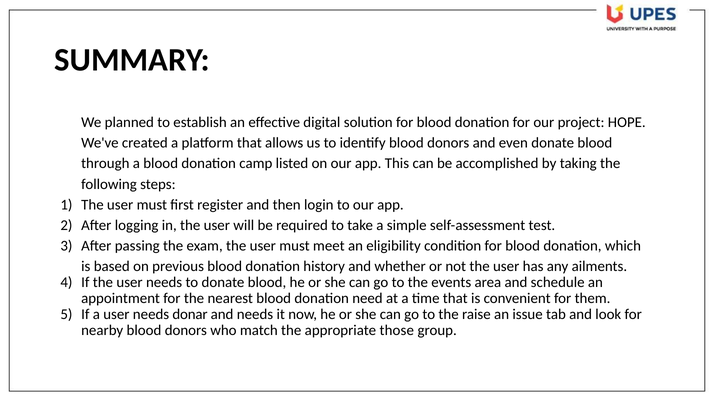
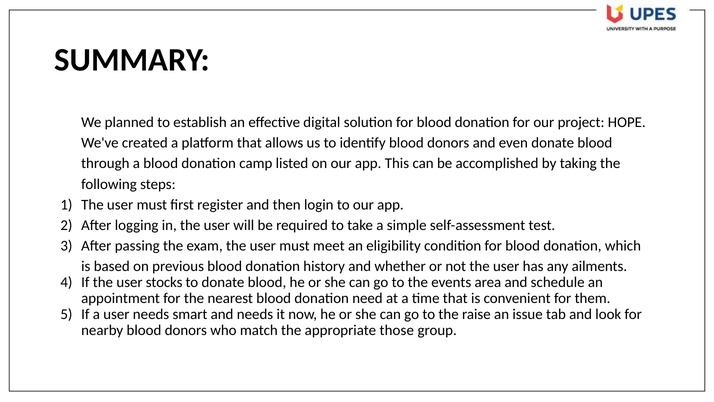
the user needs: needs -> stocks (164, 282)
donar: donar -> smart (190, 314)
